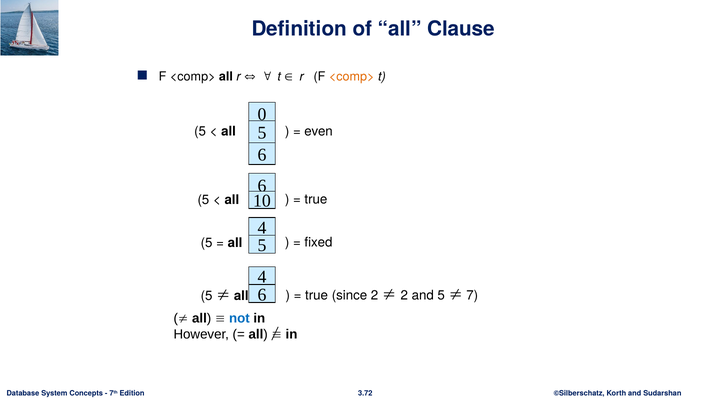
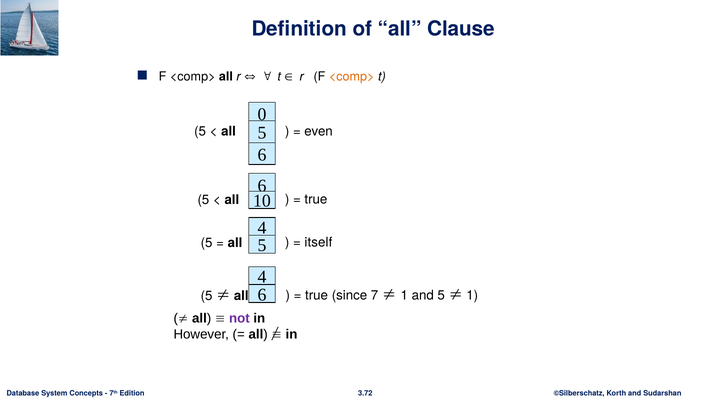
fixed: fixed -> itself (318, 242)
since 2: 2 -> 7 (375, 295)
2: 2 -> 1 (404, 295)
7: 7 -> 1 (472, 295)
not colour: blue -> purple (239, 318)
